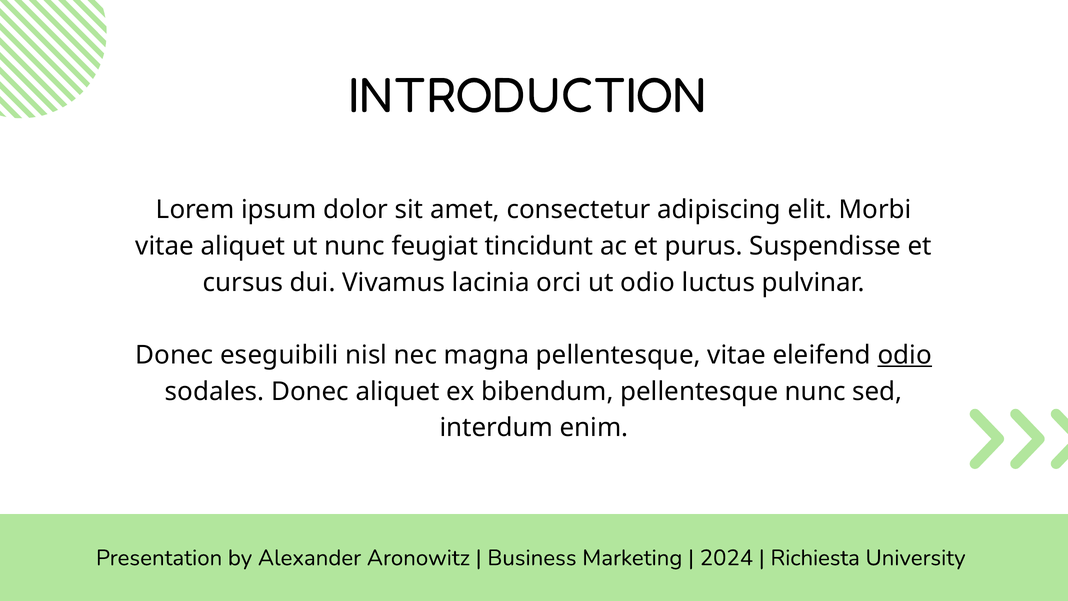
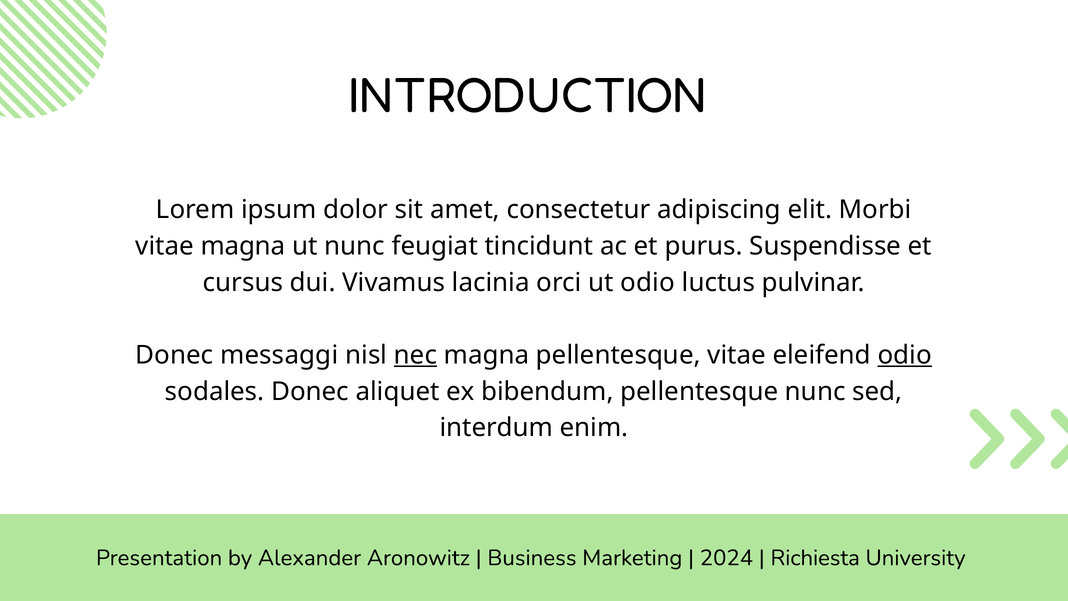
vitae aliquet: aliquet -> magna (243, 246)
eseguibili: eseguibili -> messaggi (279, 355)
nec underline: none -> present (415, 355)
